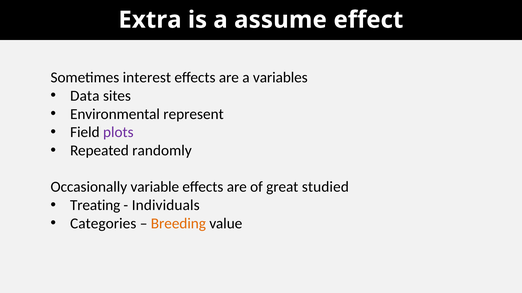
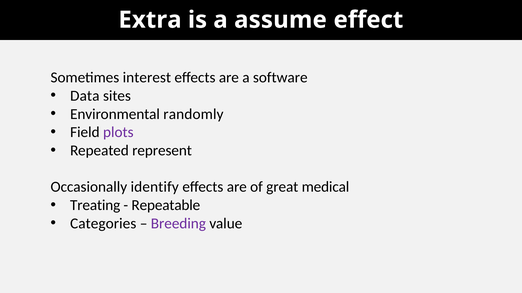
variables: variables -> software (280, 78)
represent: represent -> randomly (193, 114)
randomly: randomly -> represent (162, 151)
variable: variable -> identify (155, 187)
studied: studied -> medical (325, 187)
Individuals: Individuals -> Repeatable (166, 206)
Breeding colour: orange -> purple (178, 224)
